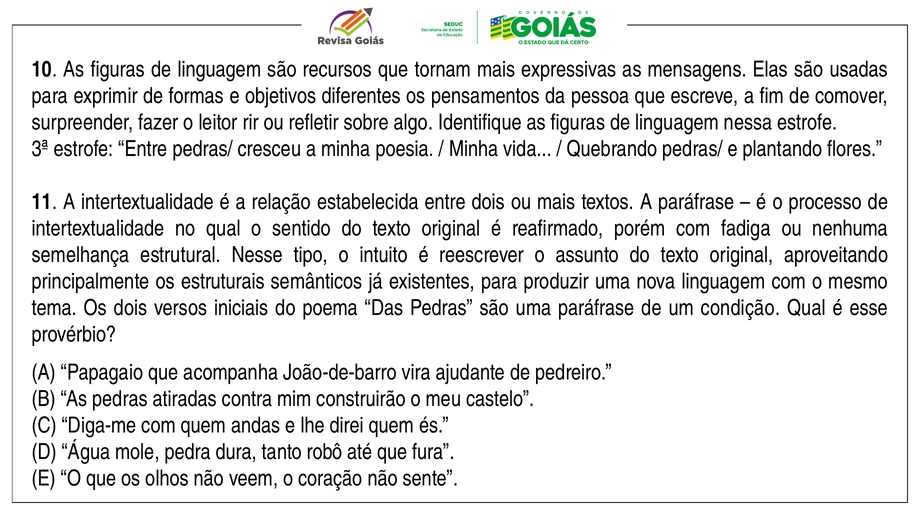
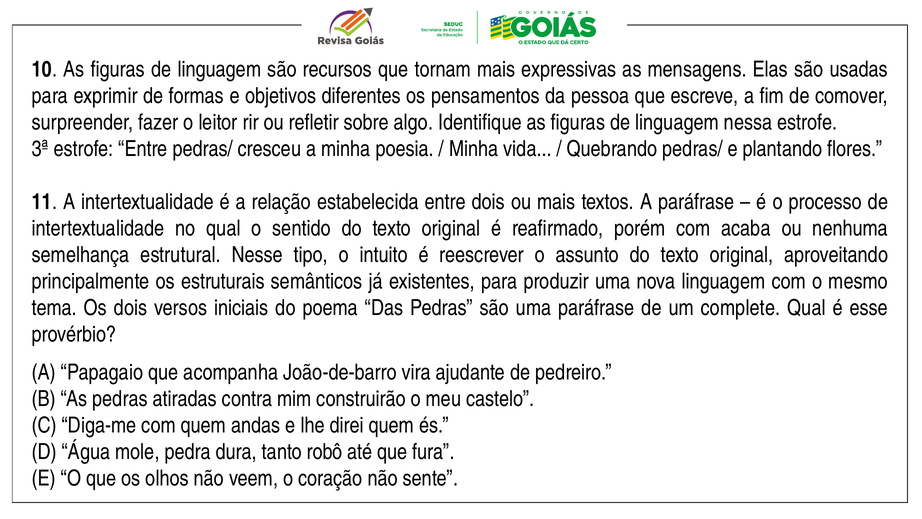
fadiga: fadiga -> acaba (746, 228)
condição: condição -> complete (740, 308)
